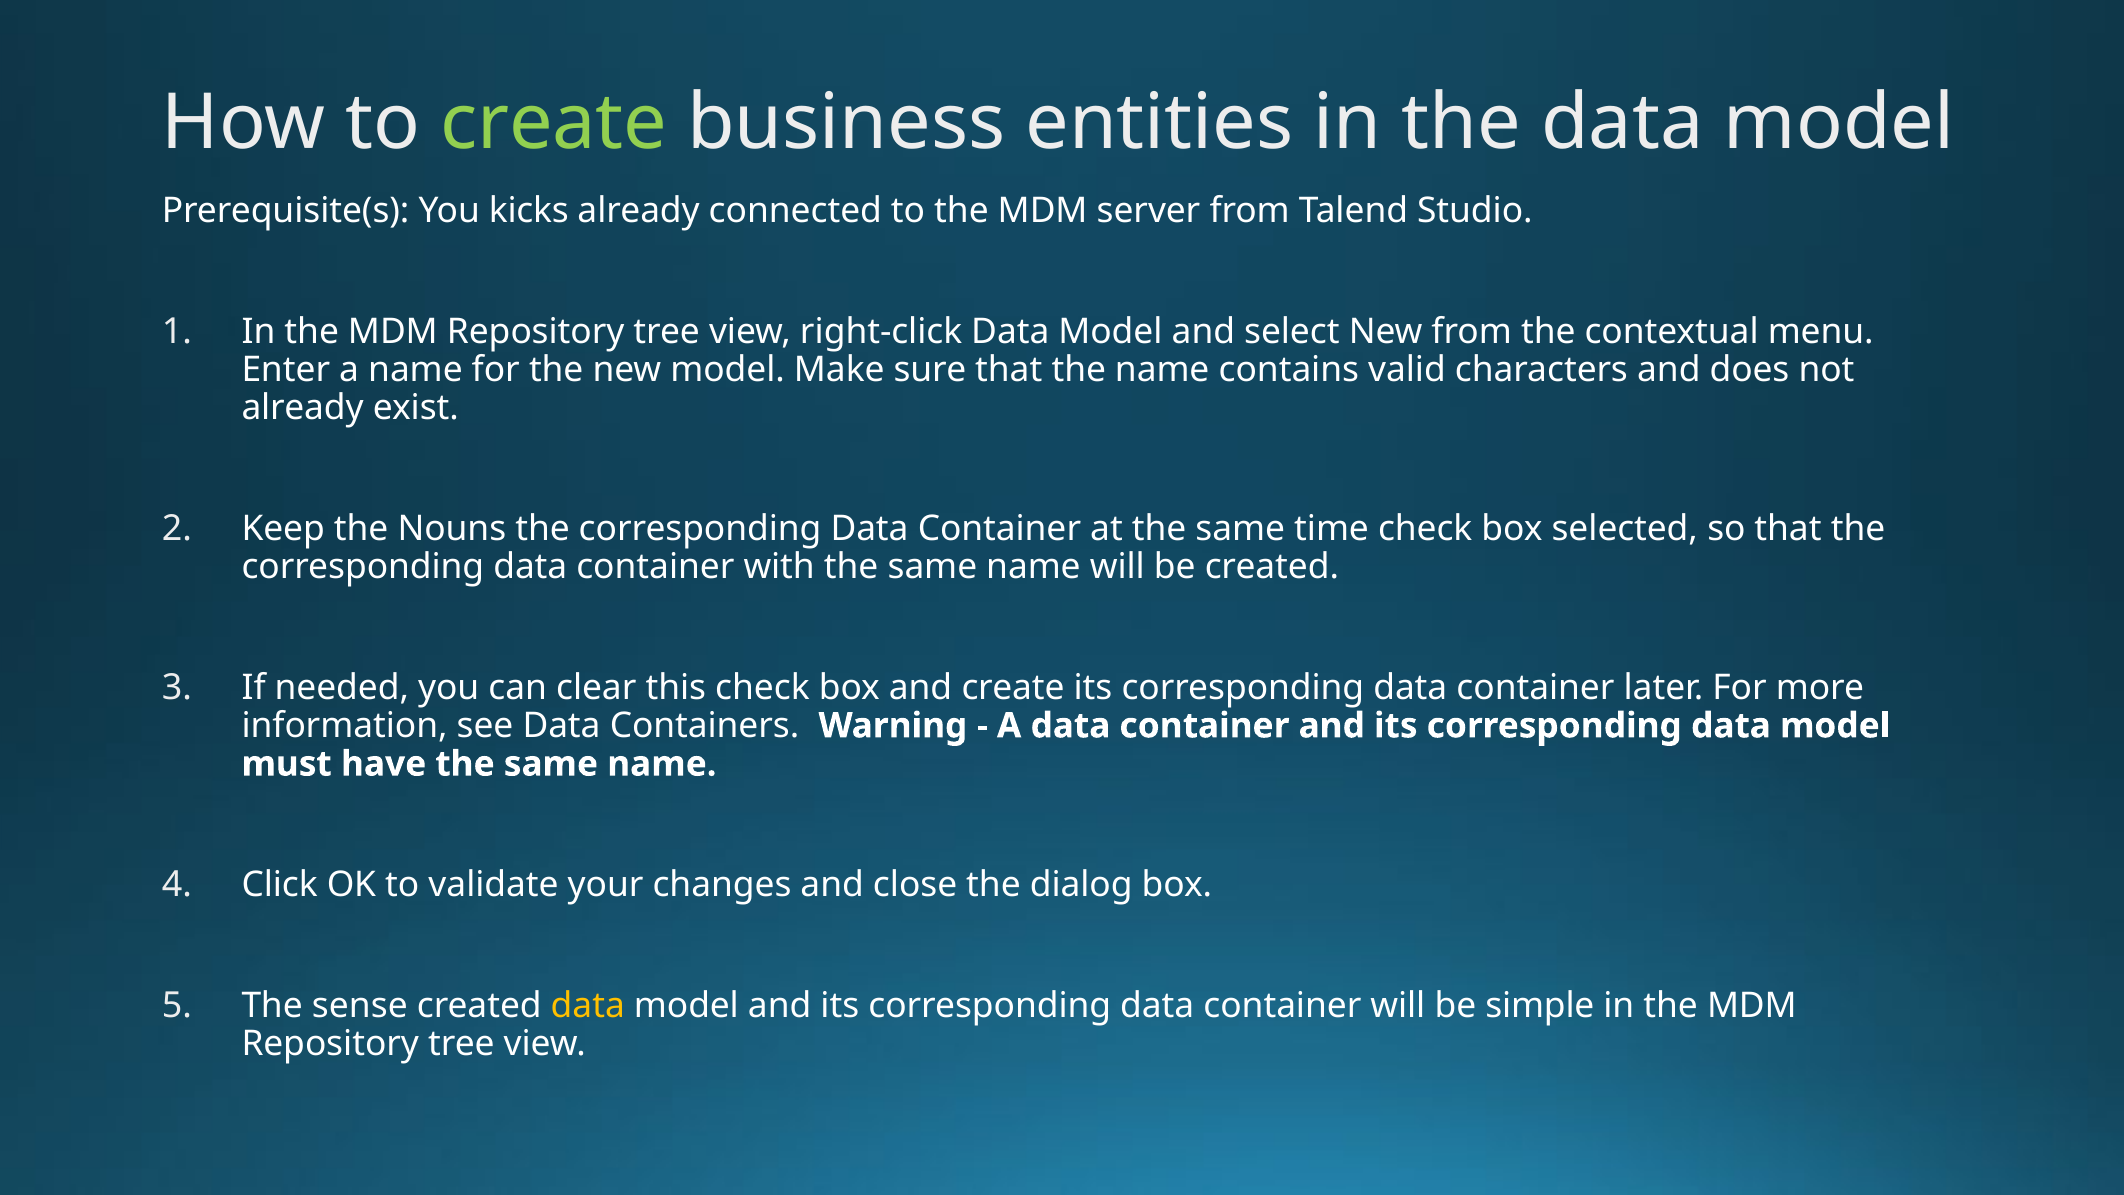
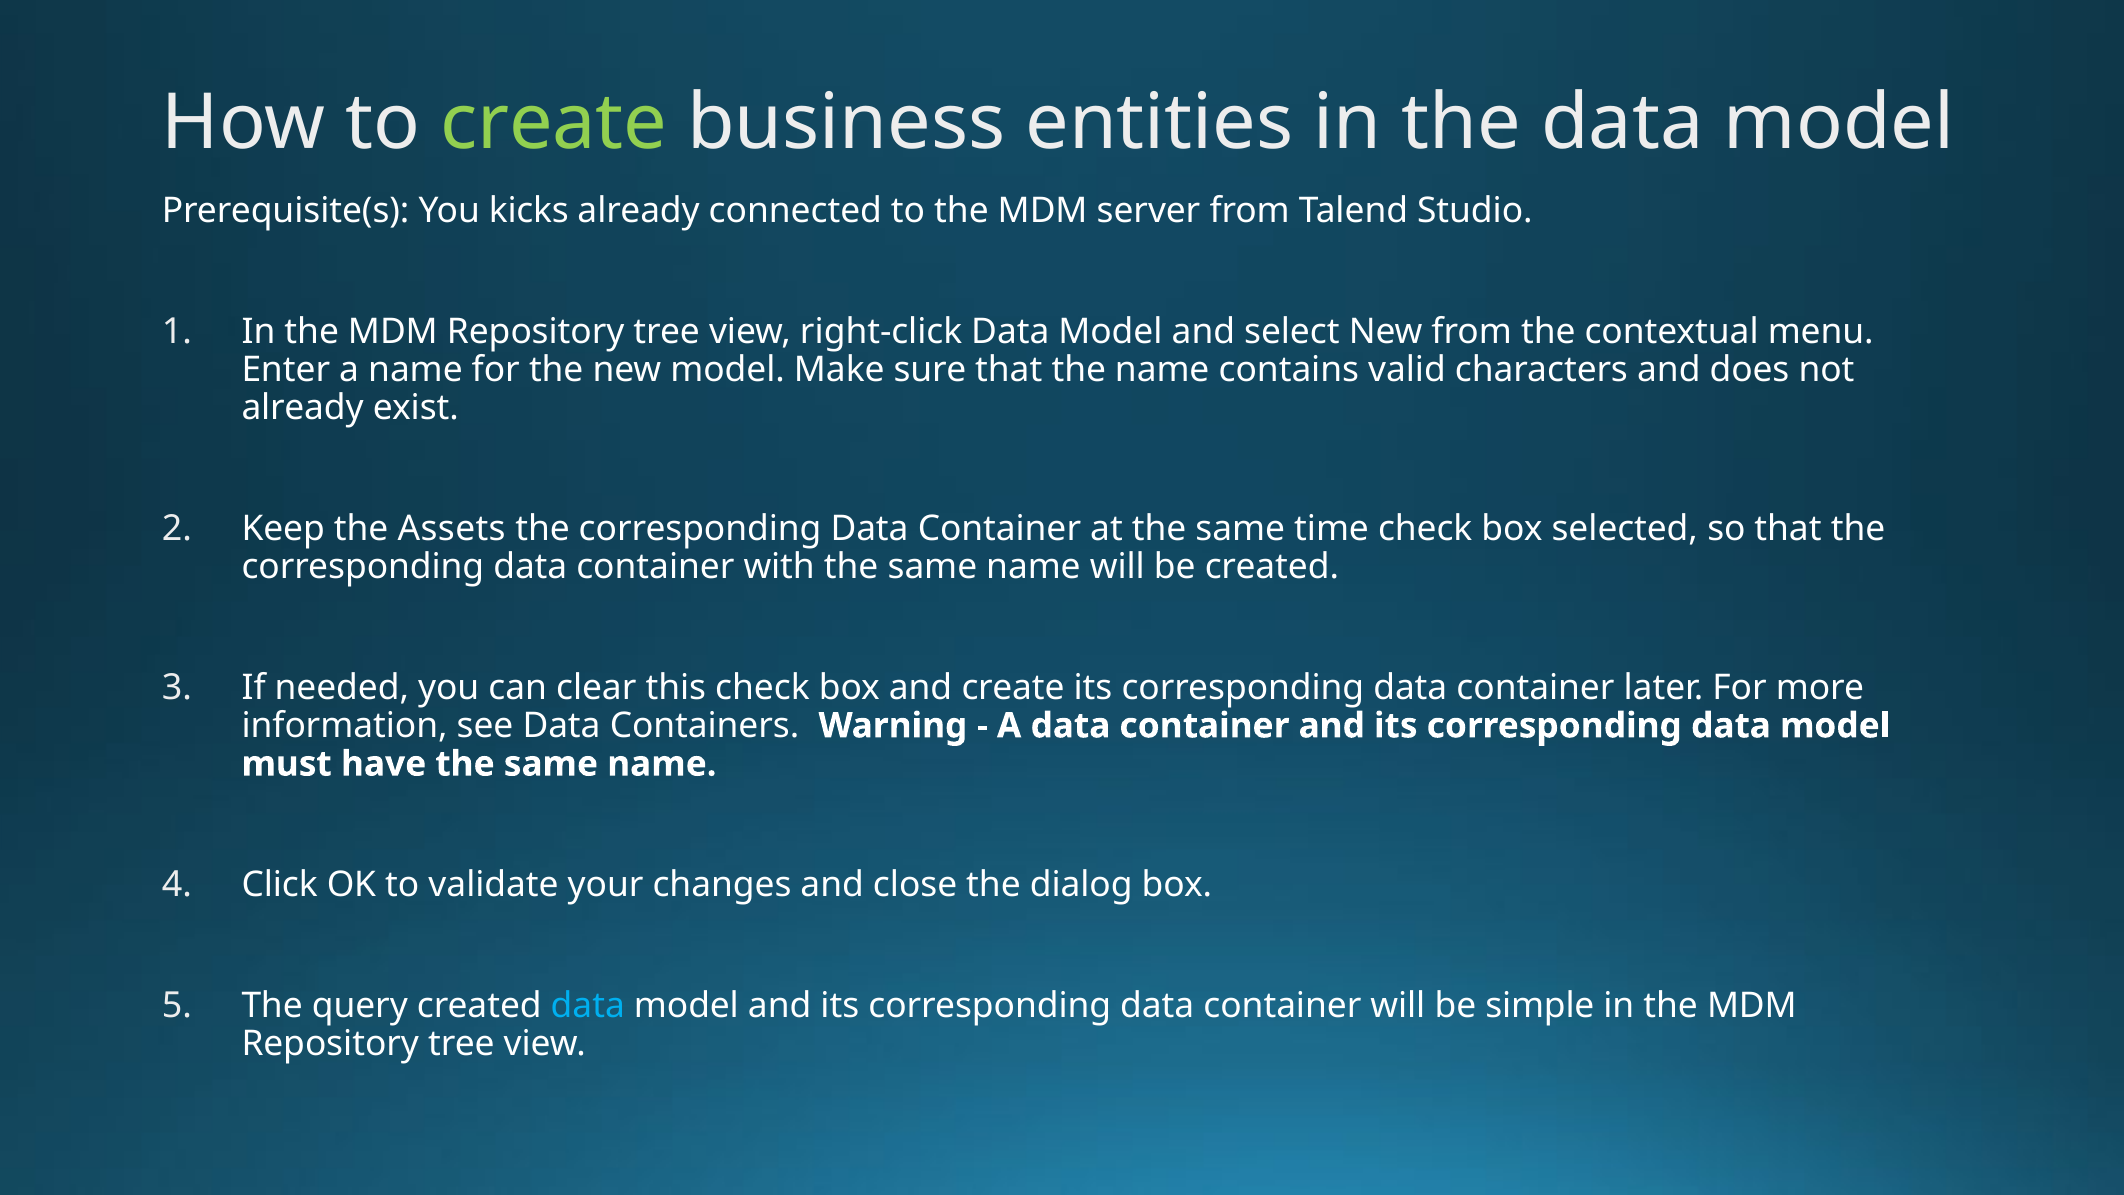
Nouns: Nouns -> Assets (452, 529)
sense: sense -> query (360, 1005)
data colour: yellow -> light blue (588, 1005)
